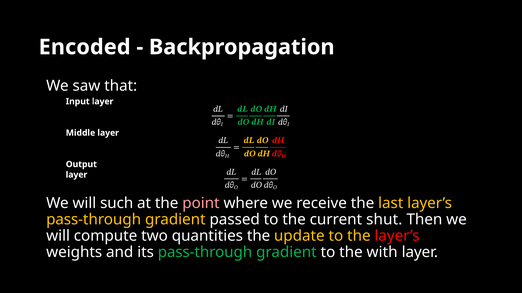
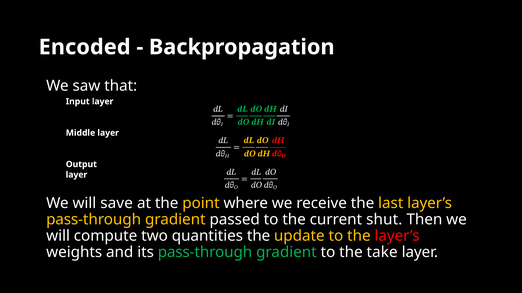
such: such -> save (117, 203)
point colour: pink -> yellow (201, 203)
with: with -> take (382, 253)
